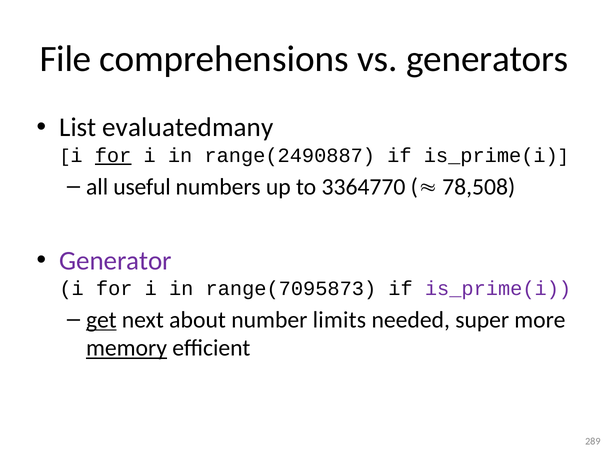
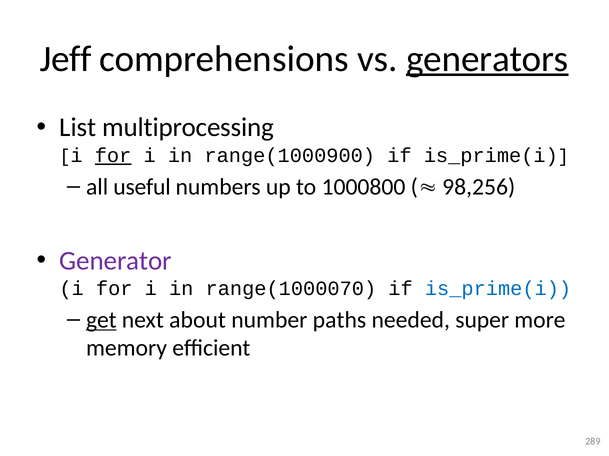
File: File -> Jeff (66, 59)
generators underline: none -> present (487, 59)
evaluatedmany: evaluatedmany -> multiprocessing (188, 128)
range(2490887: range(2490887 -> range(1000900 (290, 156)
3364770: 3364770 -> 1000800 (363, 187)
78,508: 78,508 -> 98,256 (479, 187)
range(7095873: range(7095873 -> range(1000070 (291, 289)
is_prime(i colour: purple -> blue (498, 289)
limits: limits -> paths (339, 320)
memory underline: present -> none (127, 349)
